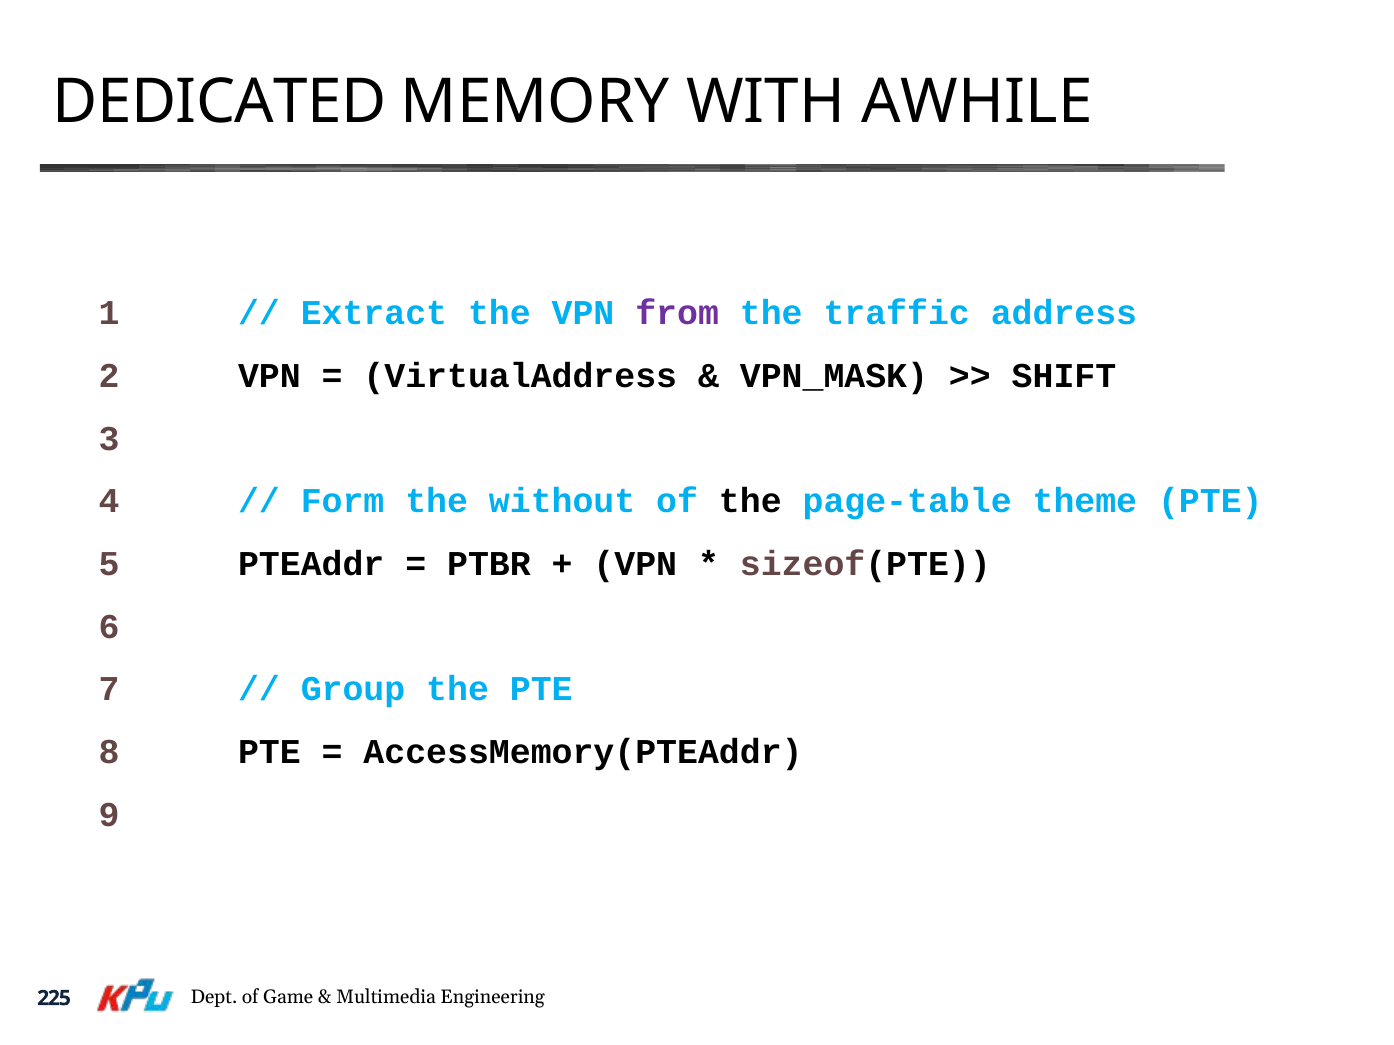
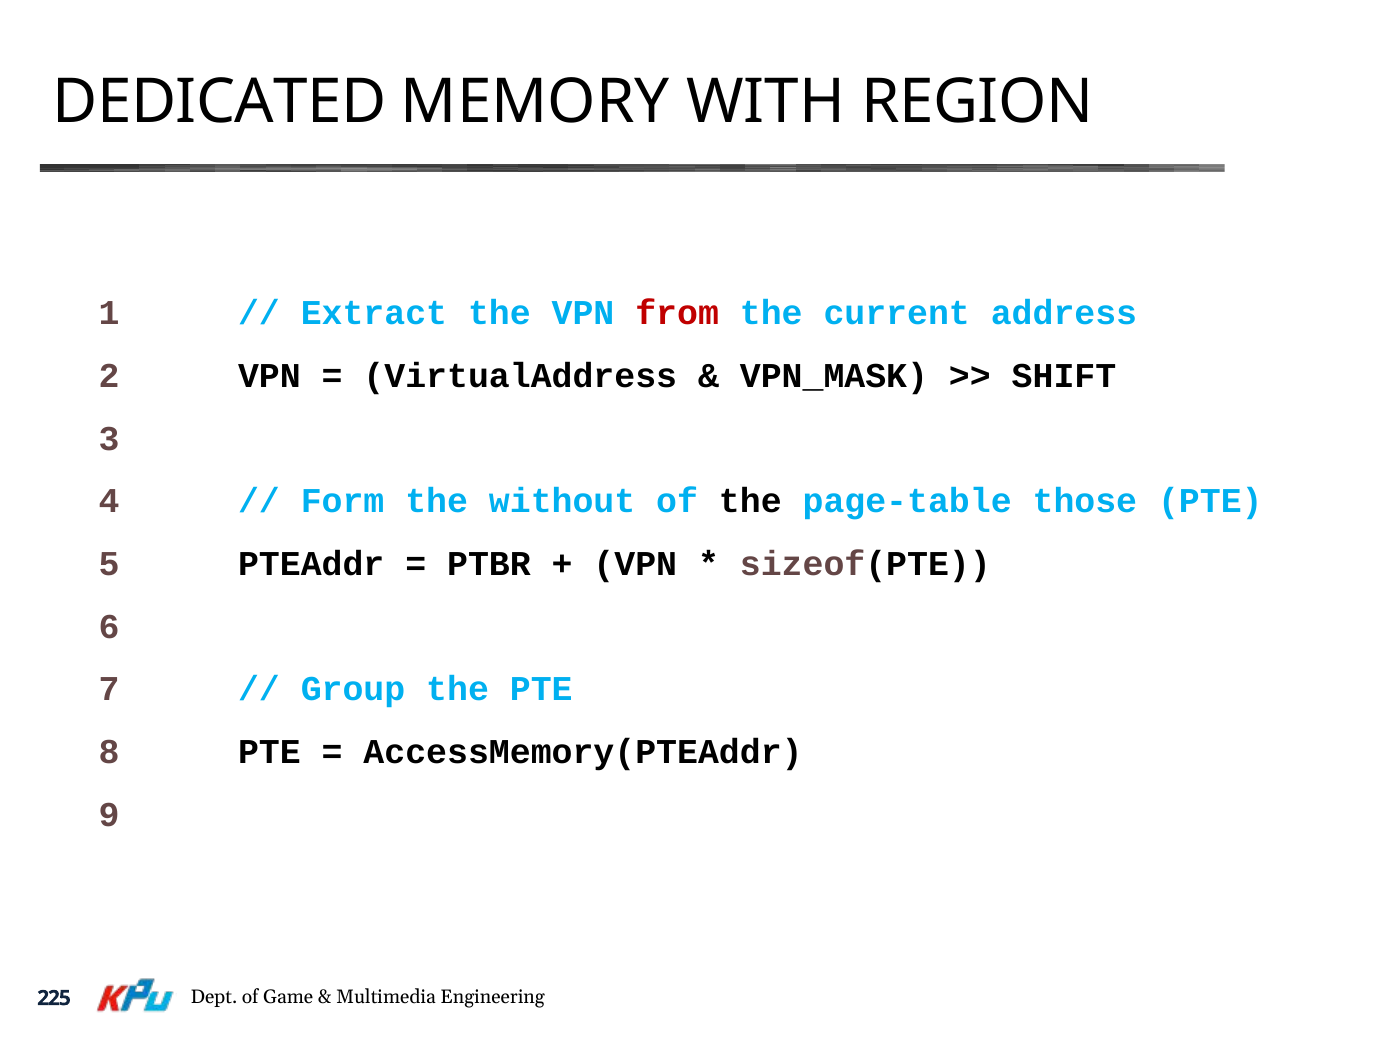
AWHILE: AWHILE -> REGION (977, 102)
from colour: purple -> red (677, 313)
traffic: traffic -> current (897, 313)
theme: theme -> those (1085, 502)
